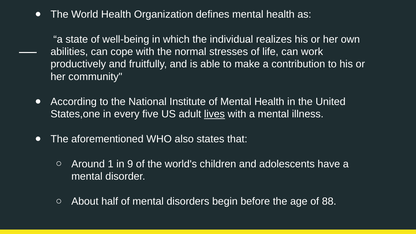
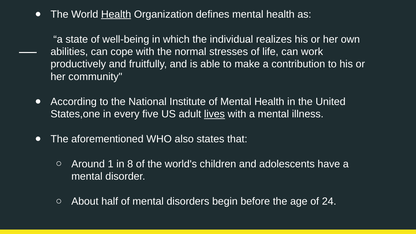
Health underline: none -> present (116, 14)
9: 9 -> 8 (130, 164)
88: 88 -> 24 (329, 202)
